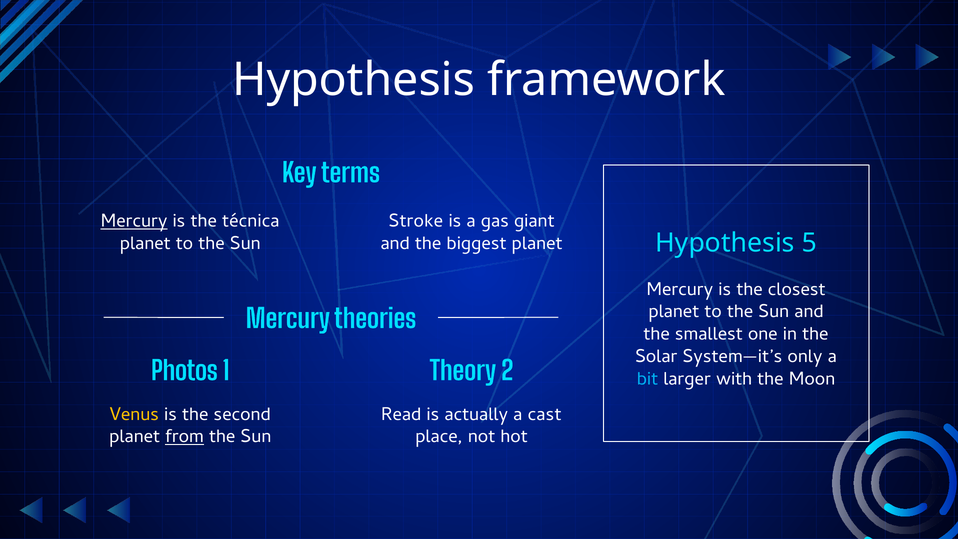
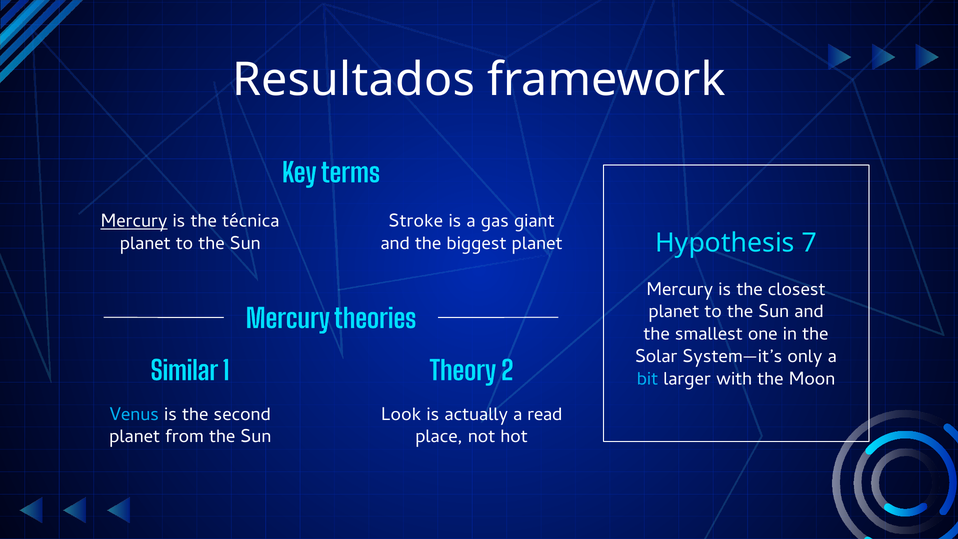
Hypothesis: Hypothesis -> Resultados (353, 80)
5: 5 -> 7 (809, 243)
Photos: Photos -> Similar (184, 371)
Venus colour: yellow -> light blue (134, 414)
Read: Read -> Look (401, 414)
cast: cast -> read (545, 414)
from underline: present -> none (185, 436)
